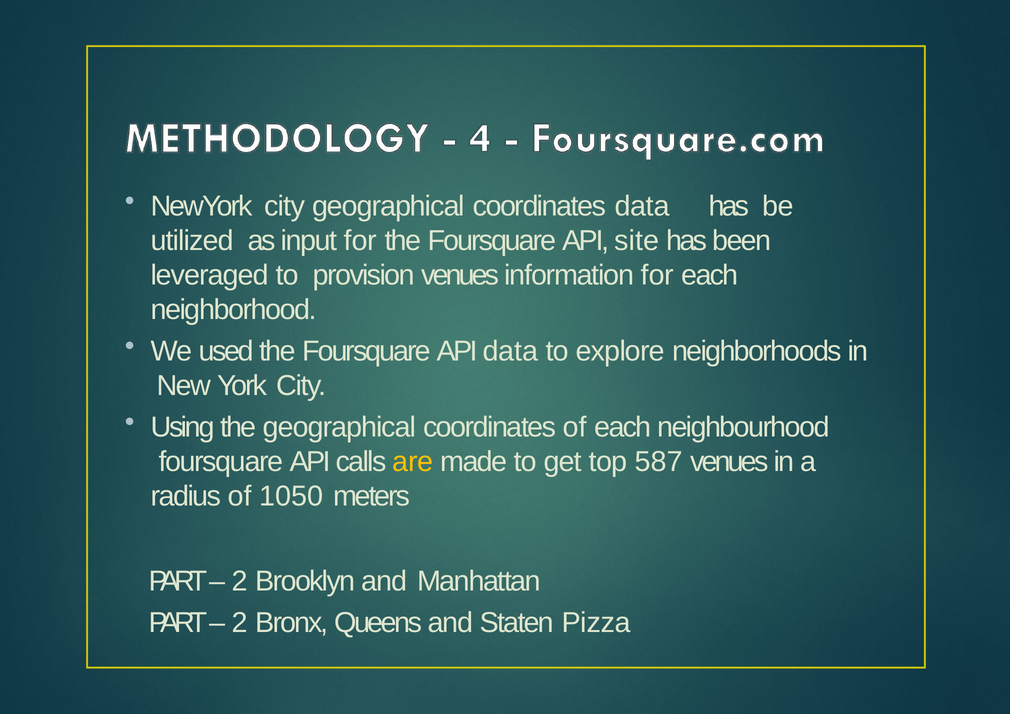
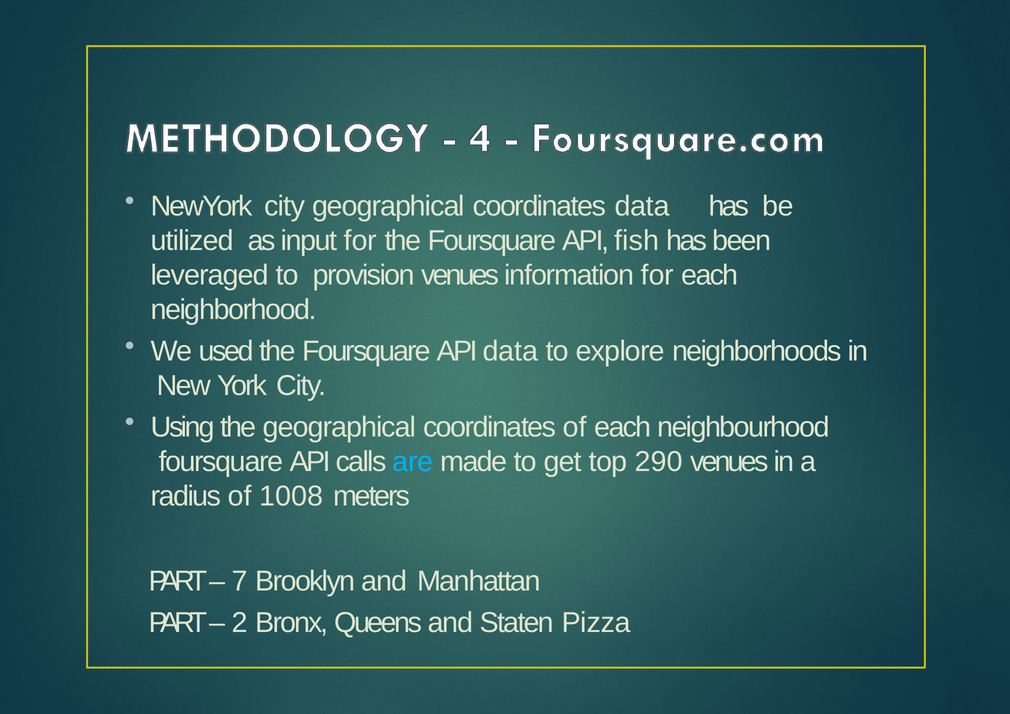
site: site -> fish (637, 241)
are colour: yellow -> light blue (413, 462)
587: 587 -> 290 (659, 462)
1050: 1050 -> 1008 (291, 496)
2: 2 -> 7 (240, 581)
